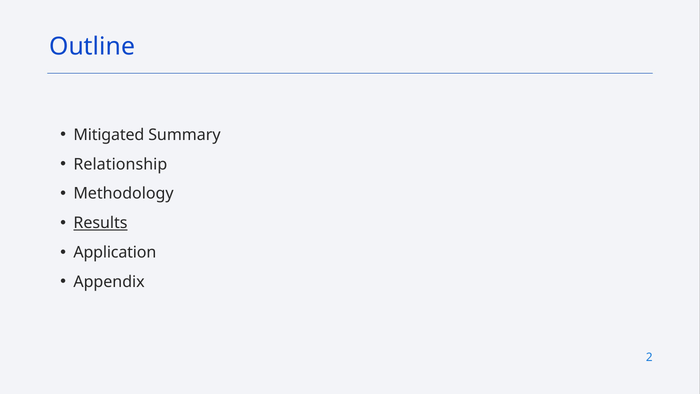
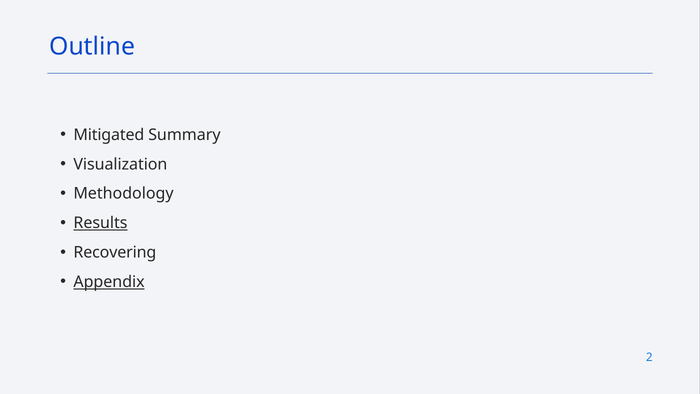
Relationship: Relationship -> Visualization (120, 164)
Application: Application -> Recovering (115, 252)
Appendix underline: none -> present (109, 282)
